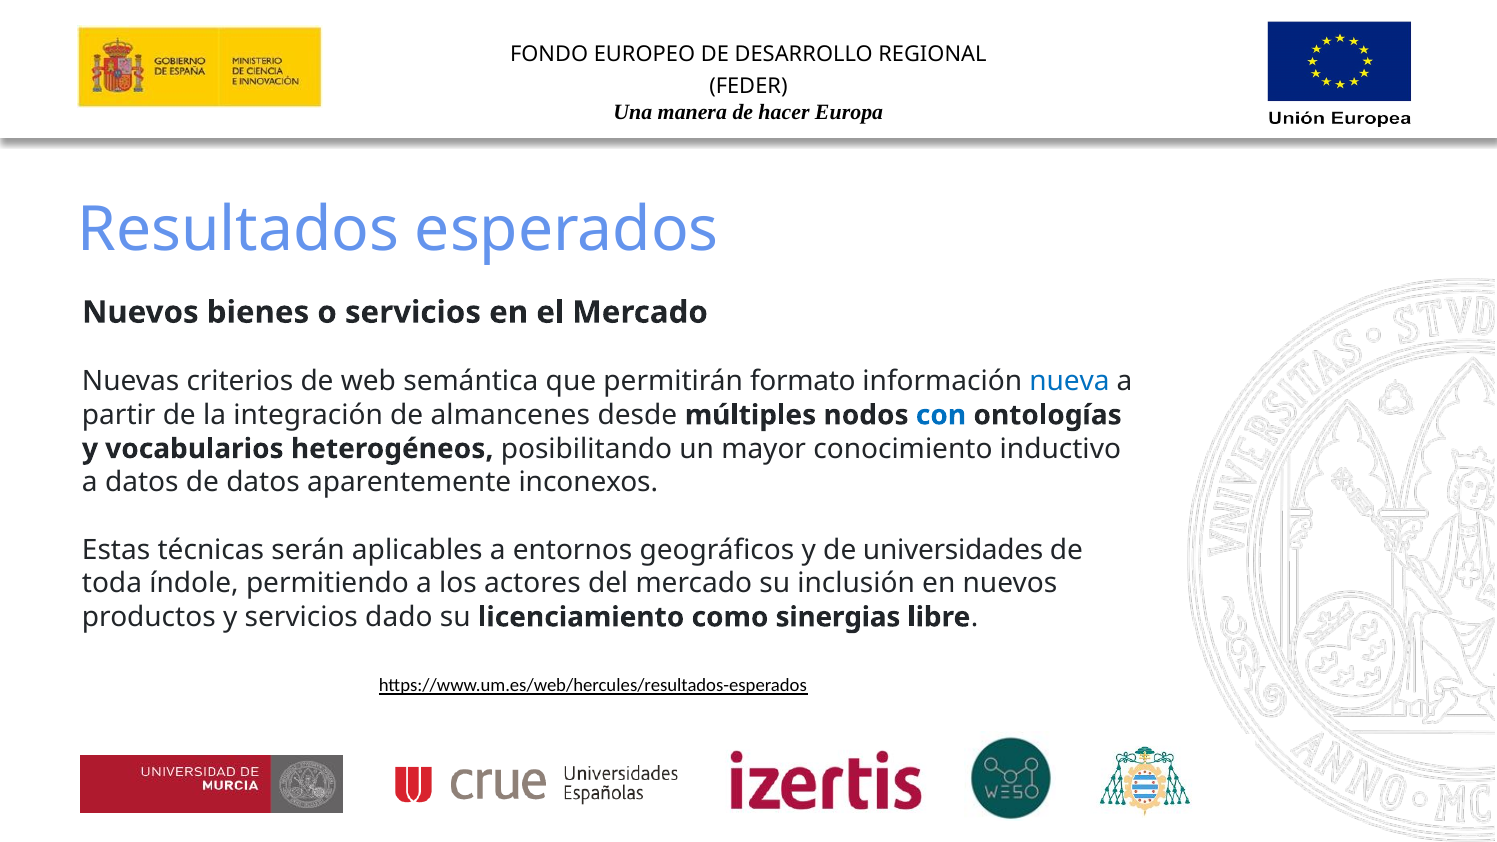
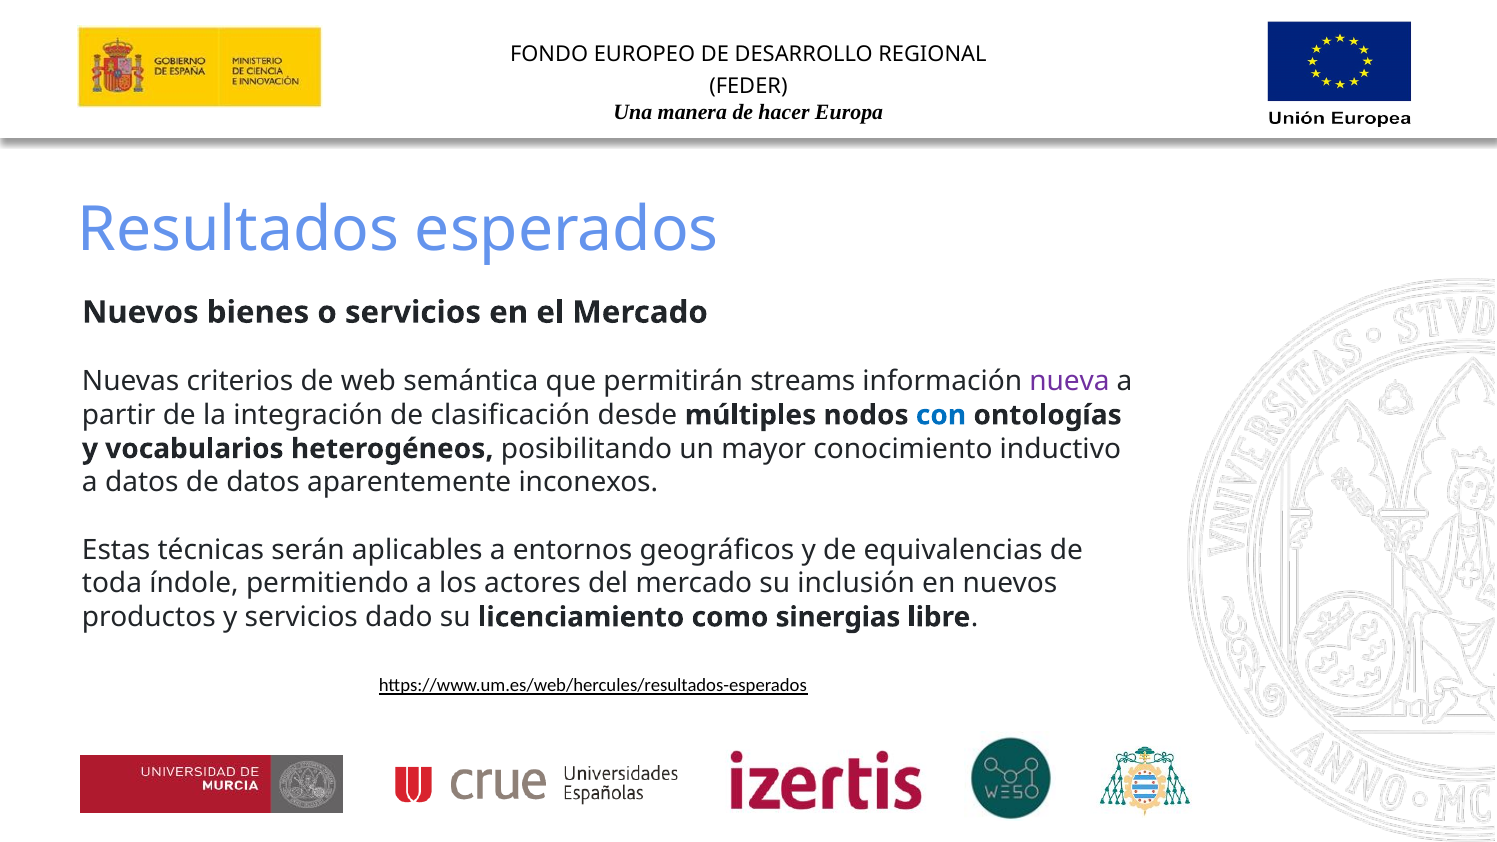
formato: formato -> streams (803, 381)
nueva colour: blue -> purple (1069, 381)
almancenes: almancenes -> clasificación (510, 415)
universidades: universidades -> equivalencias (953, 550)
